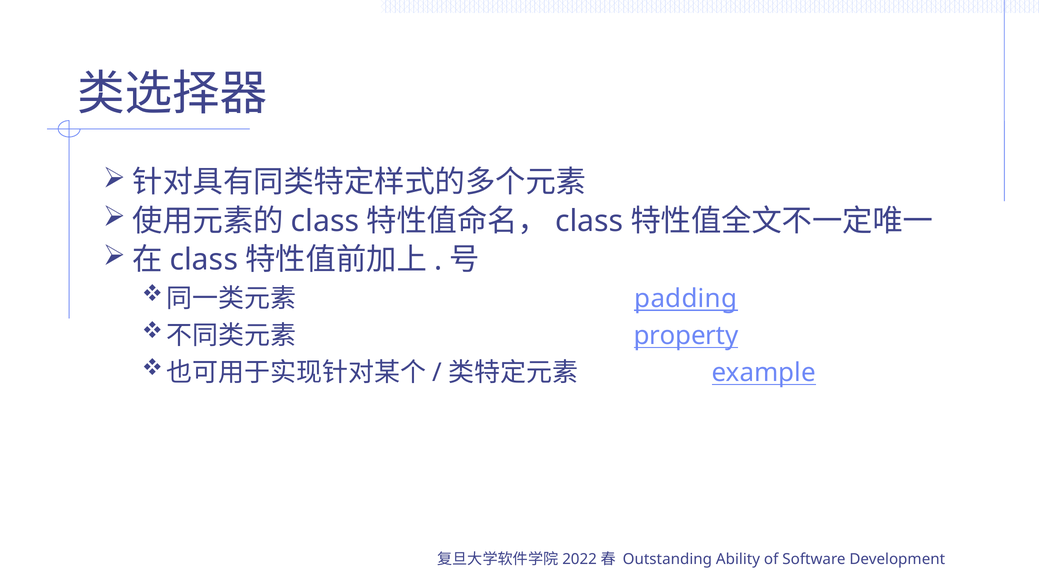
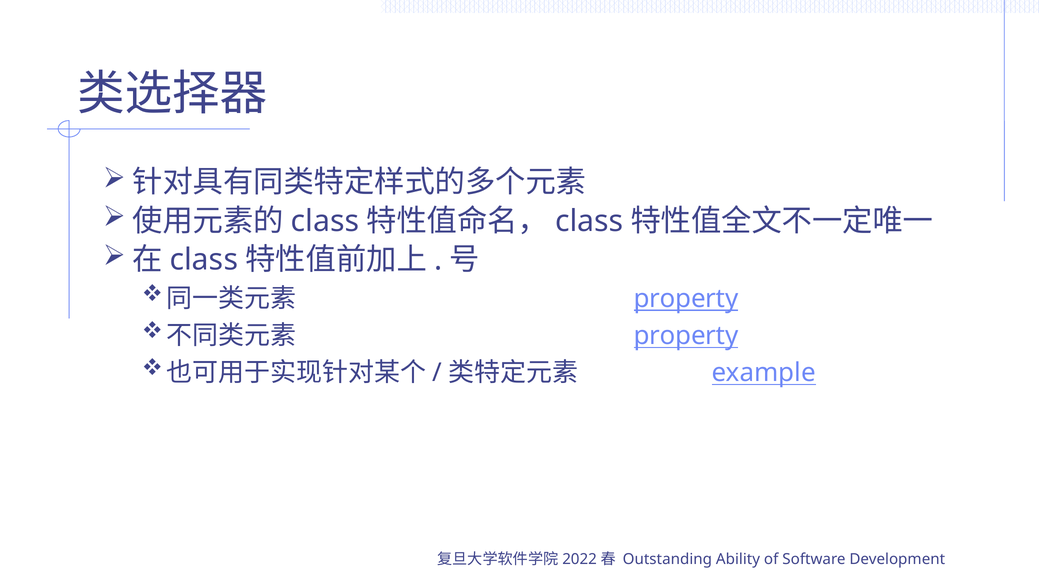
padding: padding -> property (686, 299)
